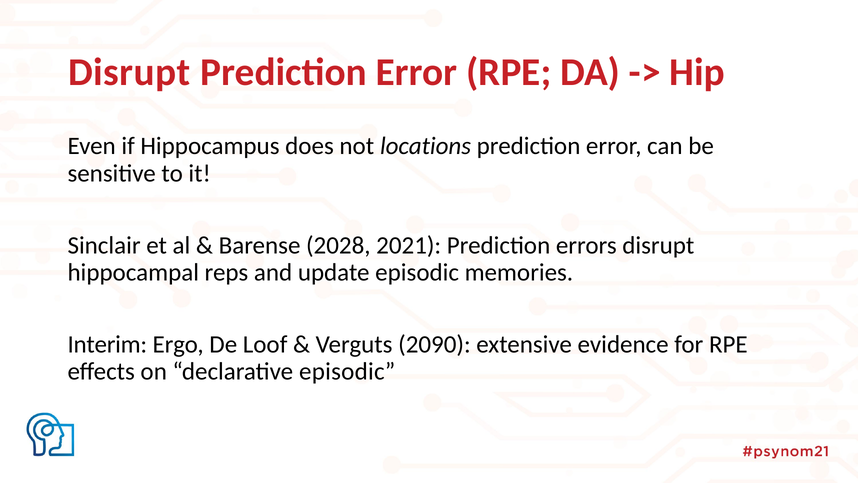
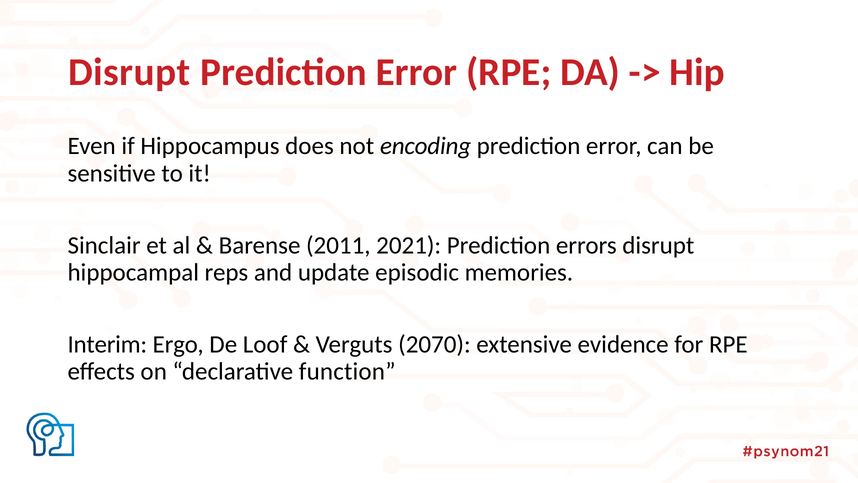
locations: locations -> encoding (426, 146)
2028: 2028 -> 2011 (338, 245)
2090: 2090 -> 2070 (434, 344)
declarative episodic: episodic -> function (347, 371)
